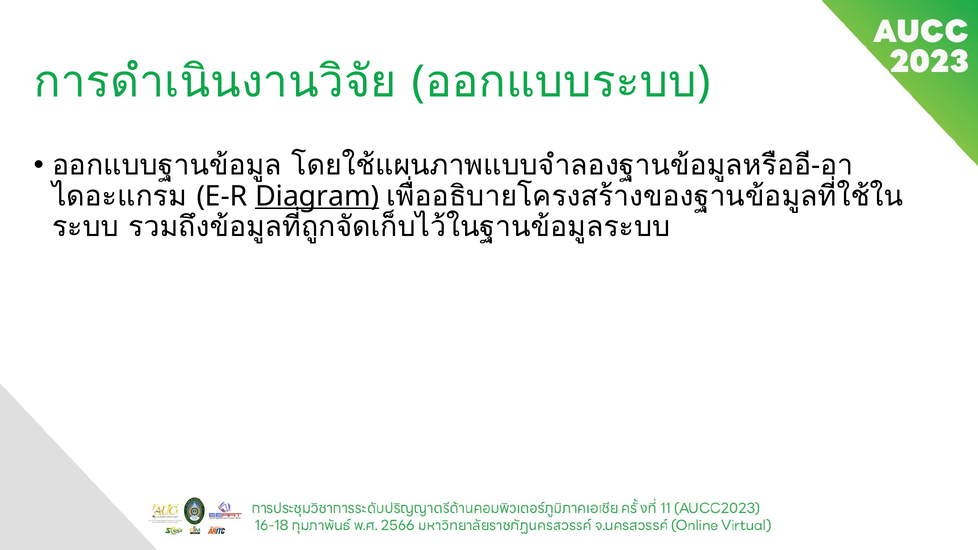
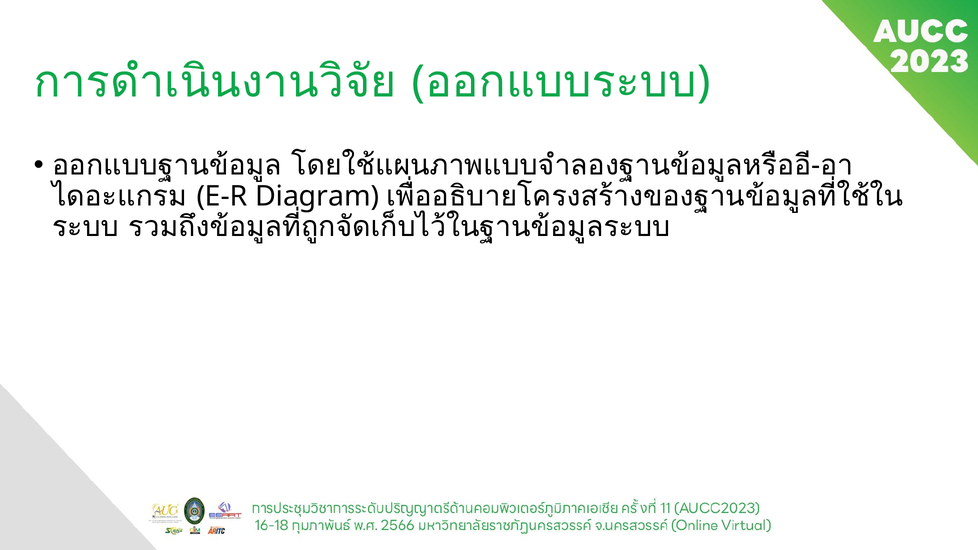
Diagram underline: present -> none (317, 196)
